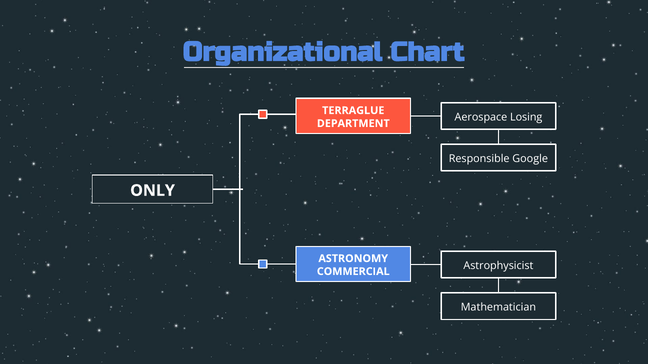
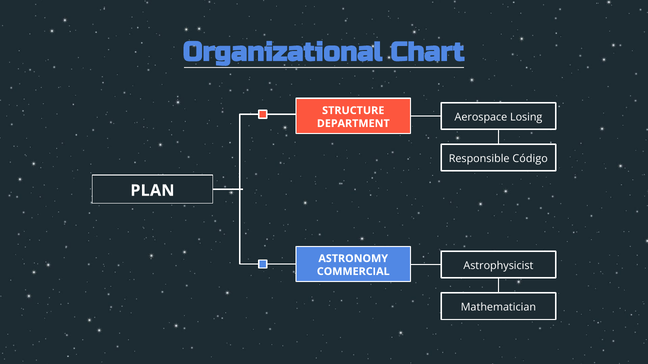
TERRAGLUE: TERRAGLUE -> STRUCTURE (353, 111)
Google: Google -> Código (530, 159)
ONLY: ONLY -> PLAN (152, 191)
